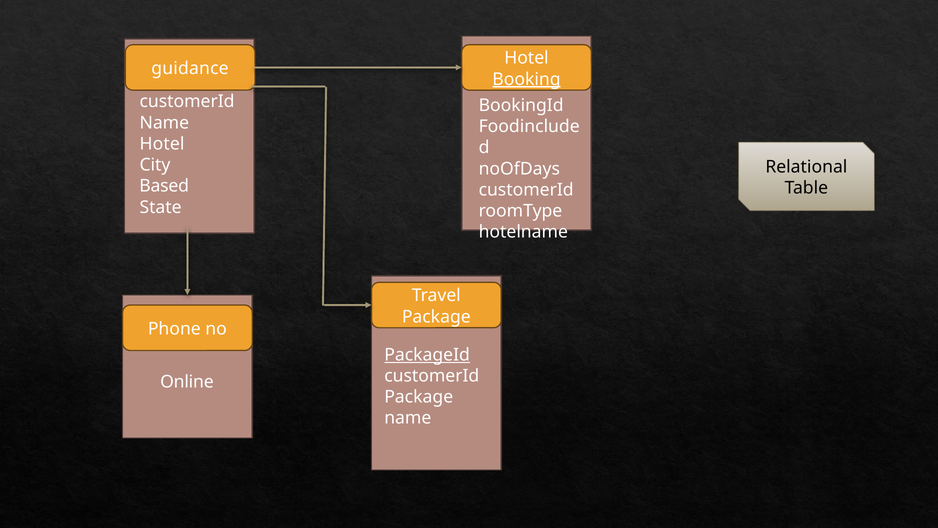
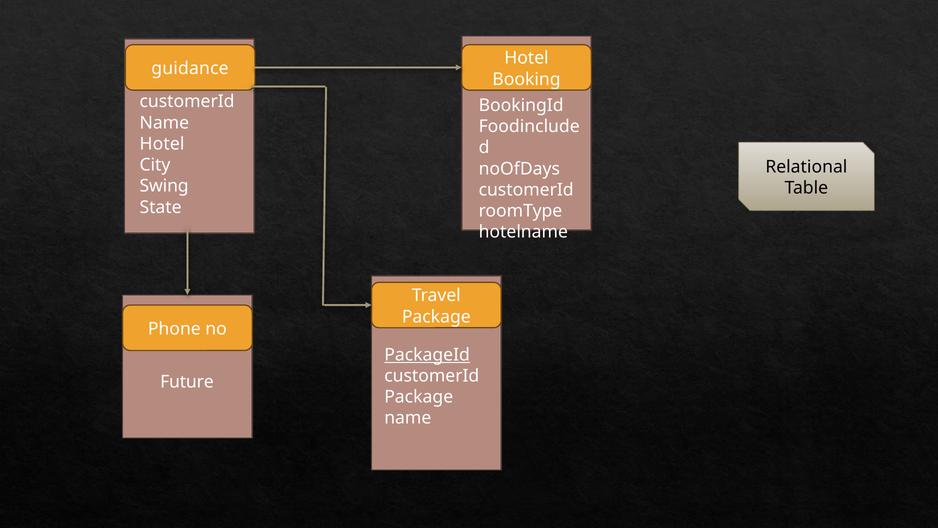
Booking underline: present -> none (526, 79)
Based: Based -> Swing (164, 186)
Online: Online -> Future (187, 381)
